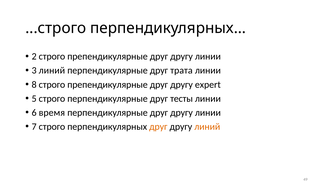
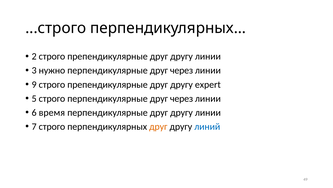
3 линий: линий -> нужно (52, 70)
трата: трата -> через (182, 70)
8: 8 -> 9 (34, 84)
строго перпендикулярные друг тесты: тесты -> через (182, 98)
линий colour: orange -> blue (207, 126)
